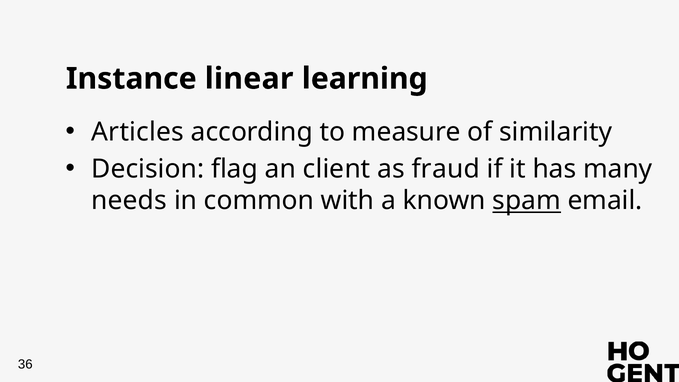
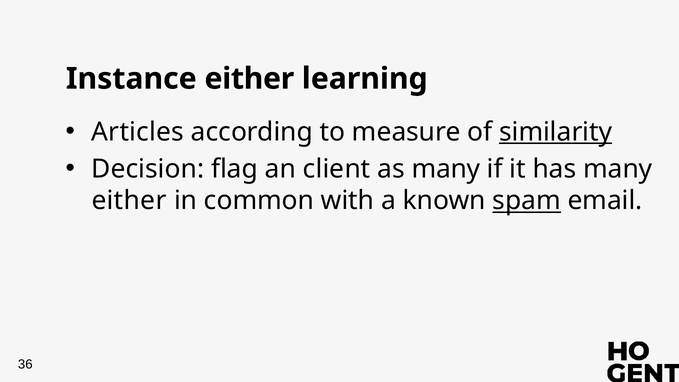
Instance linear: linear -> either (249, 79)
similarity underline: none -> present (556, 132)
as fraud: fraud -> many (446, 169)
needs: needs -> either (129, 201)
